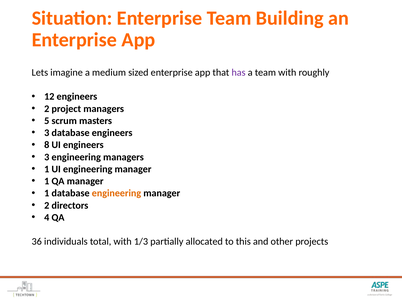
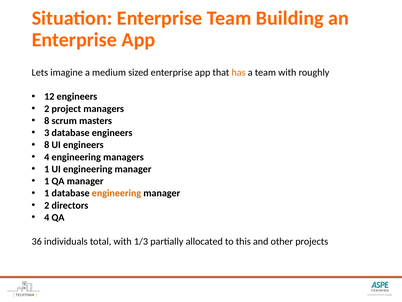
has colour: purple -> orange (239, 72)
5: 5 -> 8 (47, 121)
3: 3 -> 4 (47, 157)
